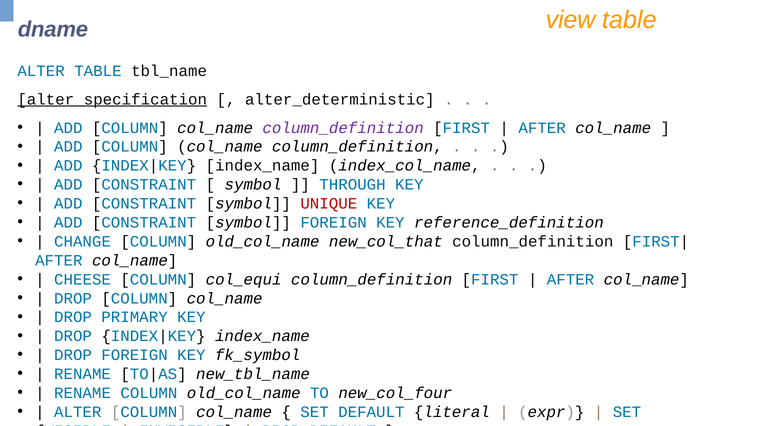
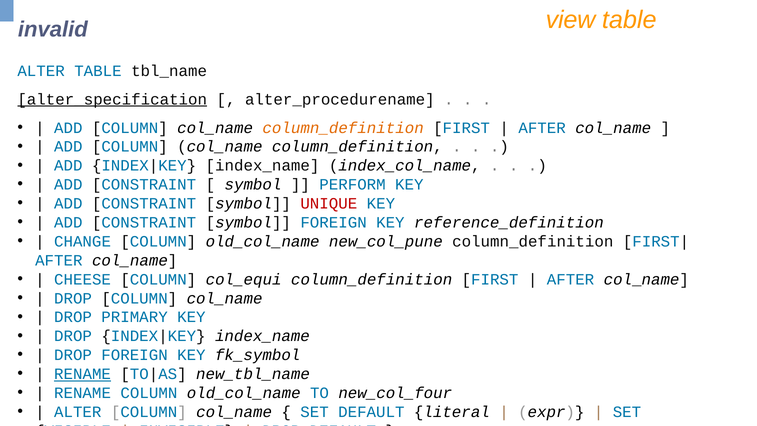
dname: dname -> invalid (53, 29)
alter_deterministic: alter_deterministic -> alter_procedurename (340, 99)
column_definition colour: purple -> orange (343, 128)
THROUGH: THROUGH -> PERFORM (353, 185)
new_col_that: new_col_that -> new_col_pune (386, 241)
RENAME underline: none -> present (83, 374)
